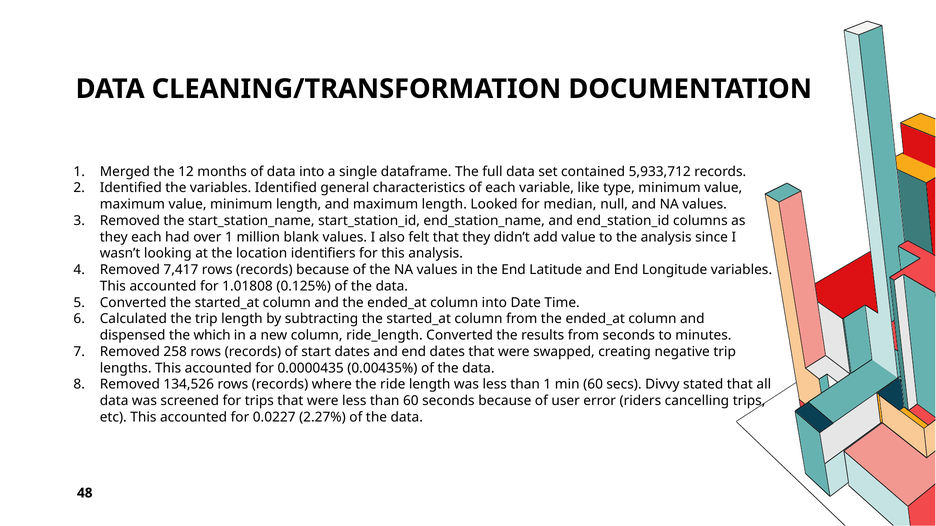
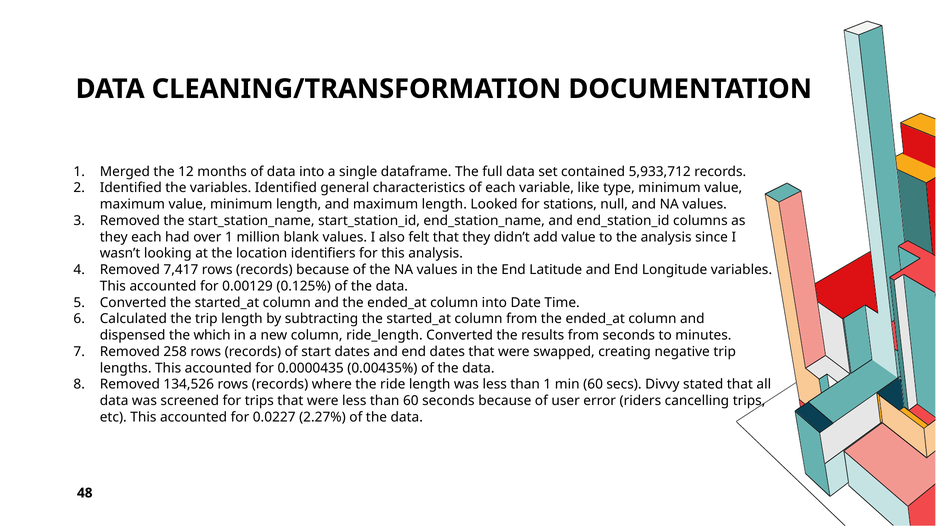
median: median -> stations (570, 205)
1.01808: 1.01808 -> 0.00129 (247, 286)
